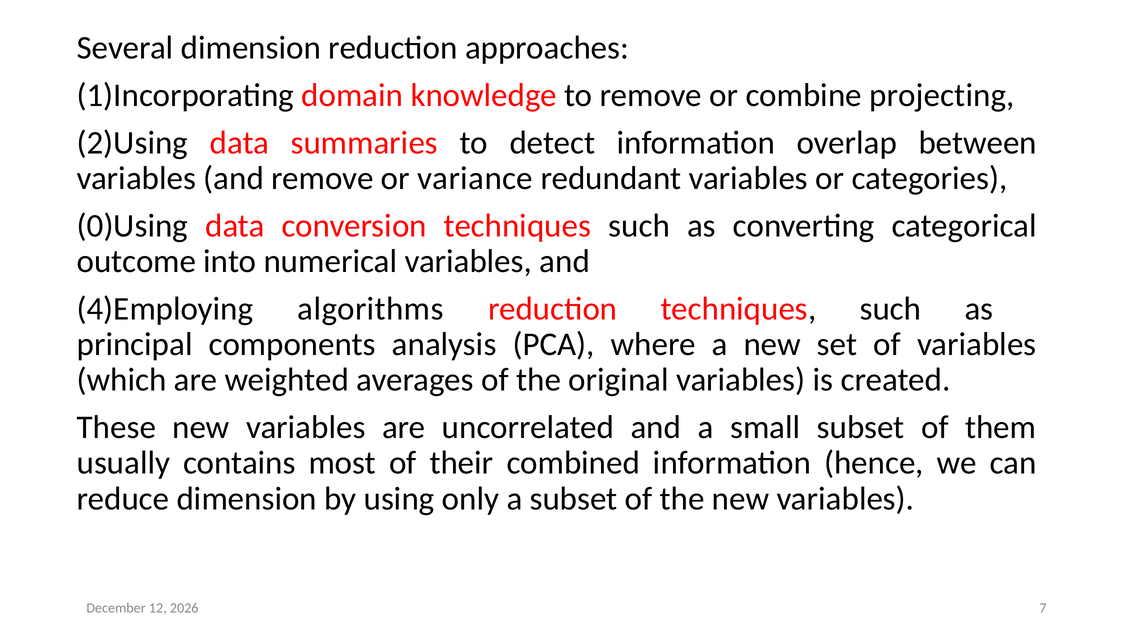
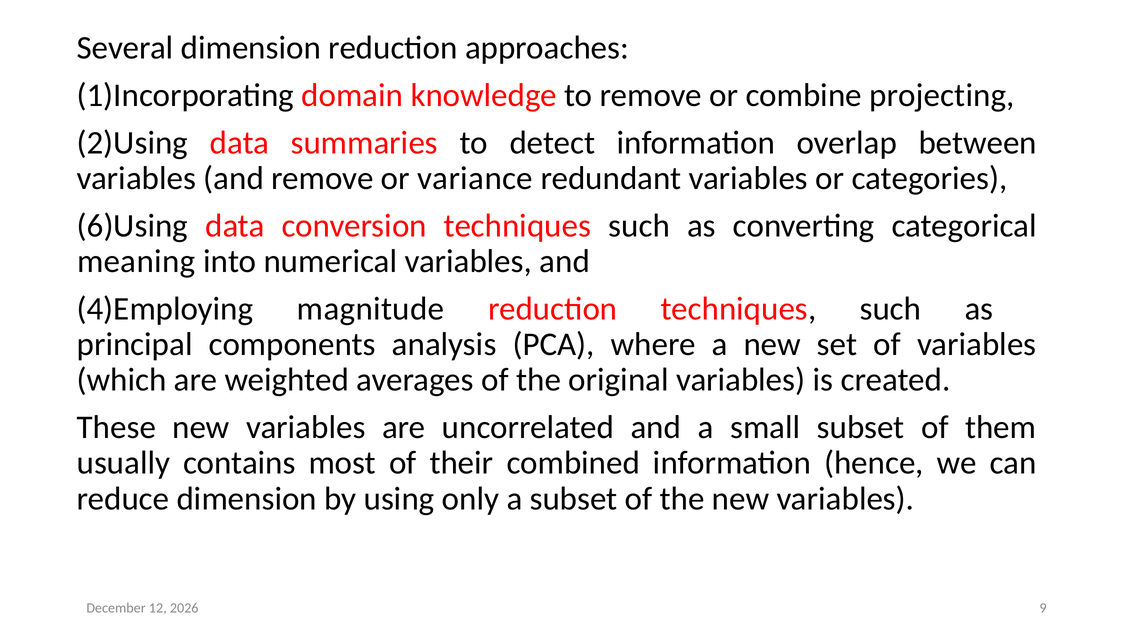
0)Using: 0)Using -> 6)Using (132, 226)
outcome: outcome -> meaning (136, 262)
algorithms: algorithms -> magnitude (371, 309)
7: 7 -> 9 (1043, 608)
